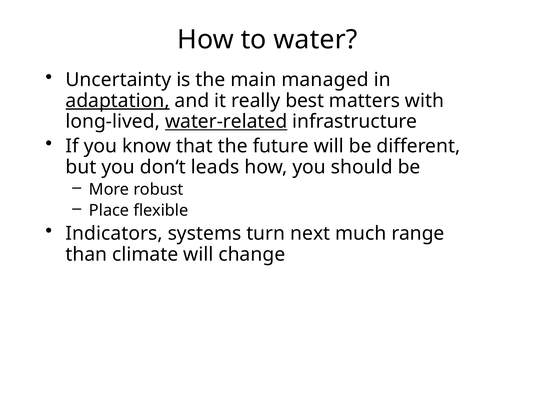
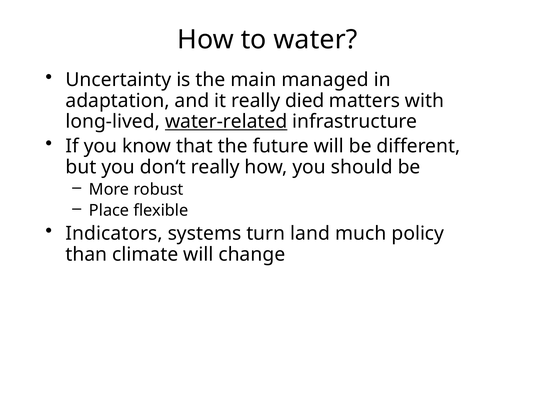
adaptation underline: present -> none (118, 101)
best: best -> died (305, 101)
don‘t leads: leads -> really (215, 167)
next: next -> land (310, 234)
range: range -> policy (418, 234)
